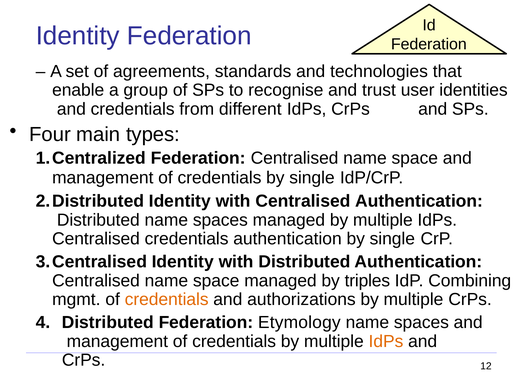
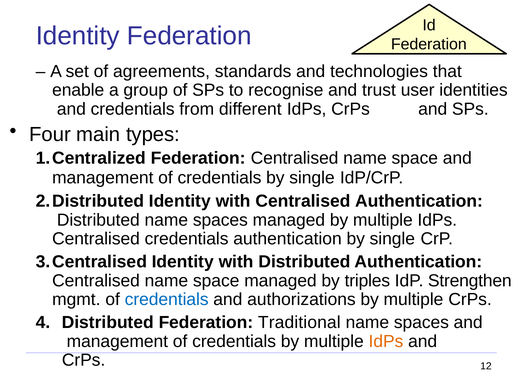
Combining: Combining -> Strengthen (470, 281)
credentials colour: orange -> blue (167, 300)
Etymology: Etymology -> Traditional (299, 323)
